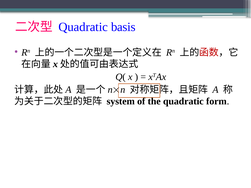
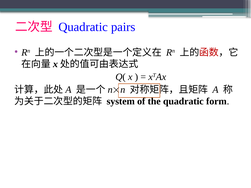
basis: basis -> pairs (123, 27)
